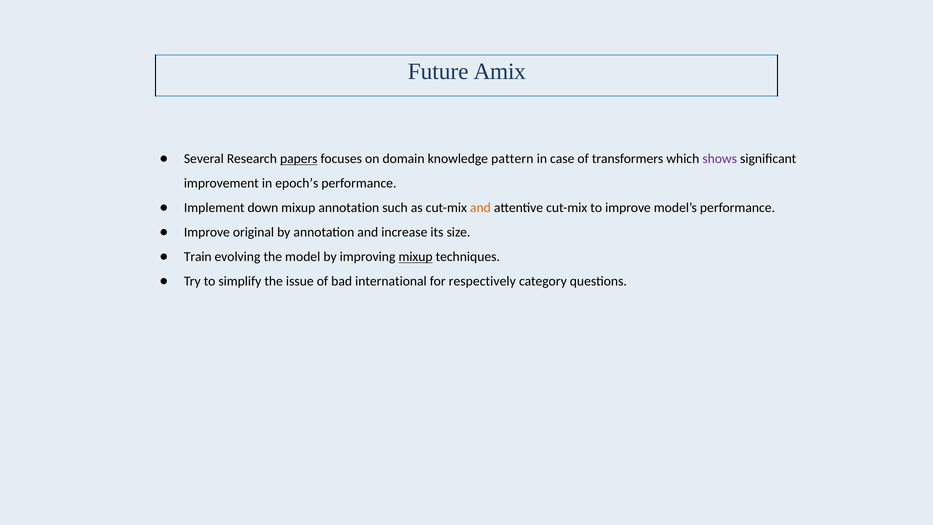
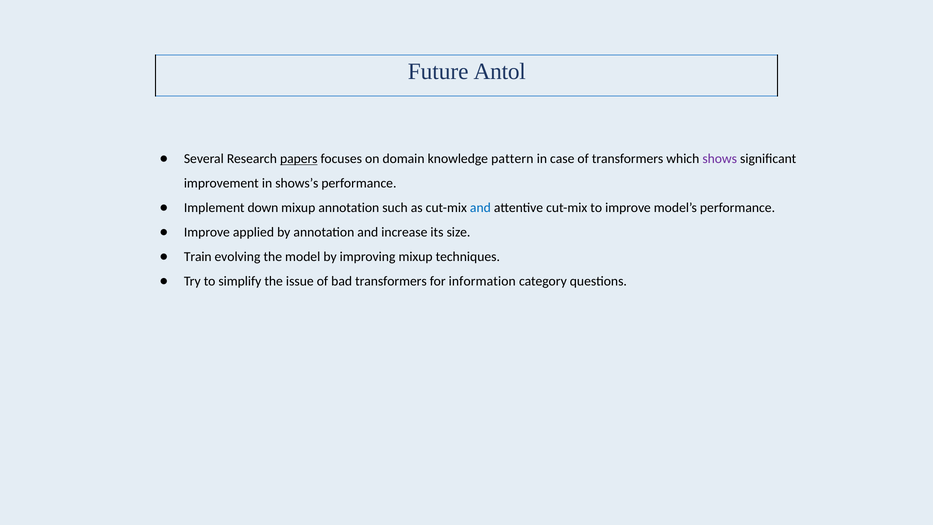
Amix: Amix -> Antol (500, 72)
epoch’s: epoch’s -> shows’s (297, 183)
and colour: orange -> blue (480, 208)
original: original -> applied (253, 232)
mixup underline: present -> none (416, 257)
bad international: international -> transformers (391, 281)
respectively: respectively -> information (482, 281)
